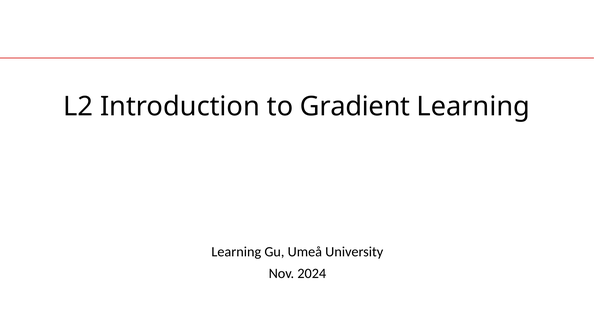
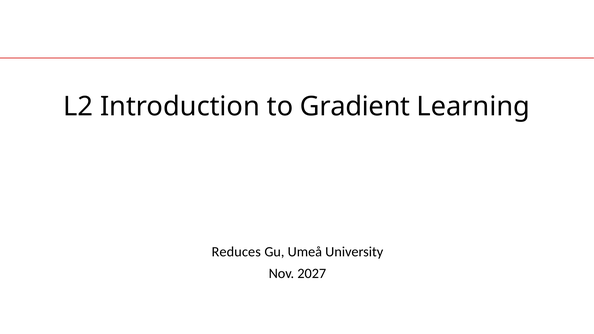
Learning: Learning -> Reduces (236, 252)
2024: 2024 -> 2027 (312, 273)
